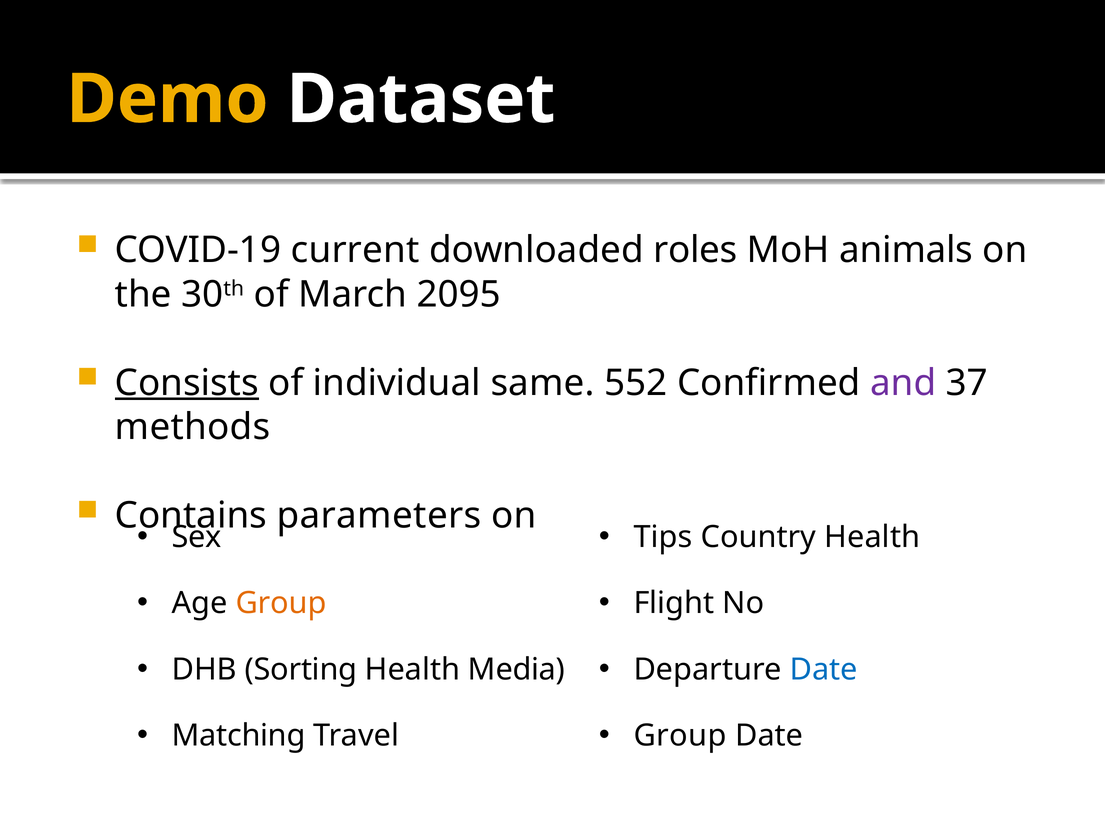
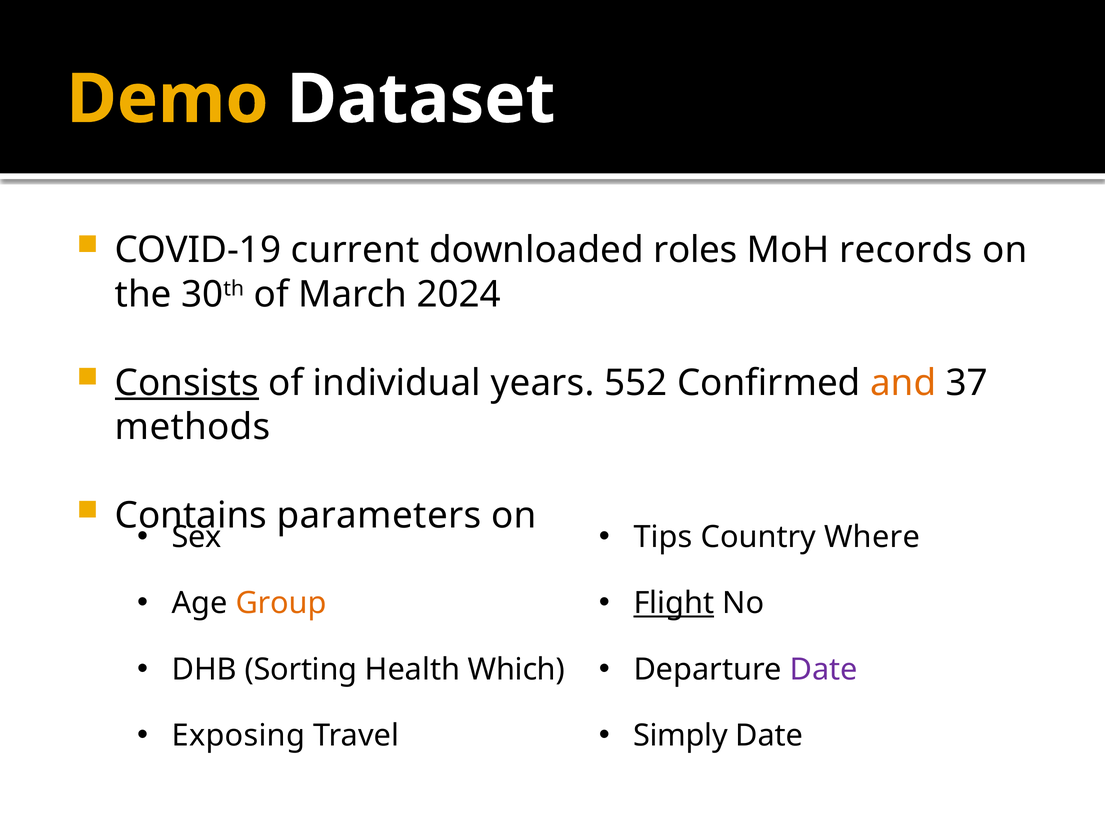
animals: animals -> records (906, 250)
2095: 2095 -> 2024 (459, 294)
same: same -> years (543, 383)
and colour: purple -> orange (903, 383)
Country Health: Health -> Where (872, 537)
Flight underline: none -> present (674, 603)
Media: Media -> Which (516, 669)
Date colour: blue -> purple (824, 669)
Matching: Matching -> Exposing (238, 736)
Group: Group -> Simply (680, 736)
